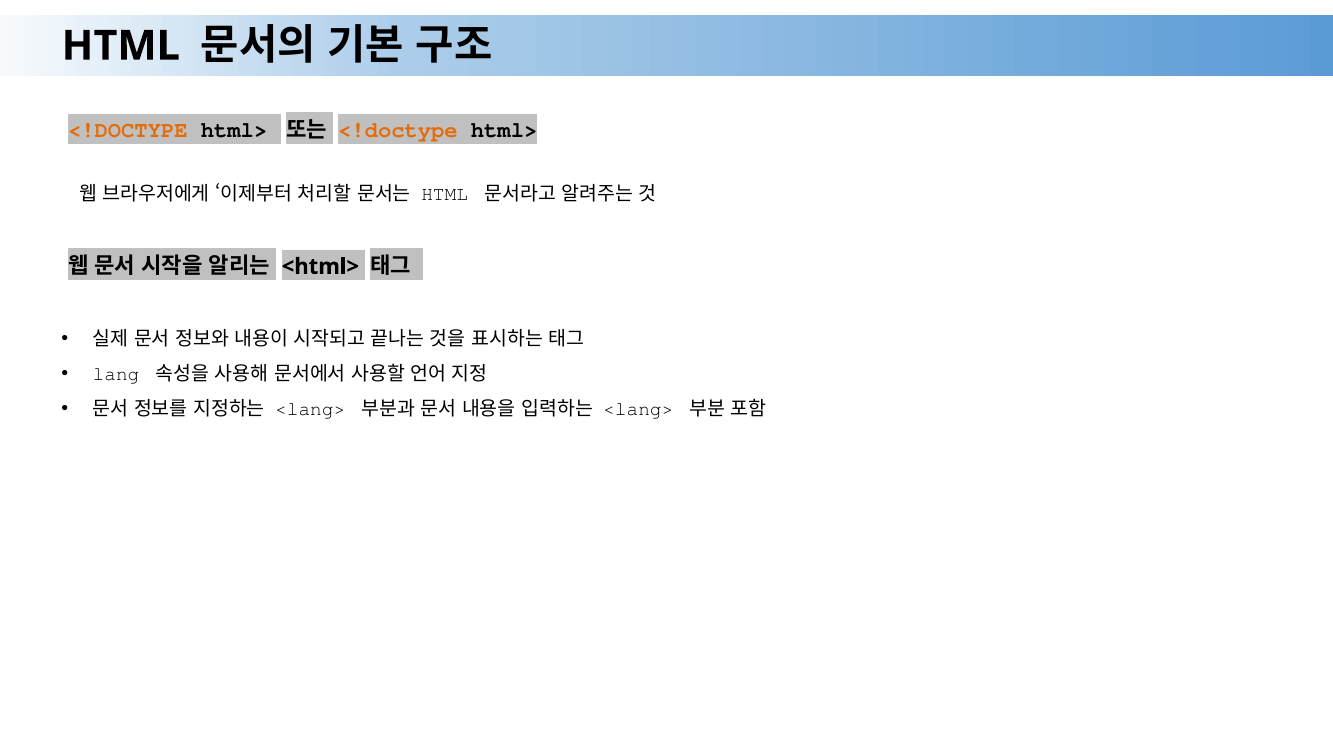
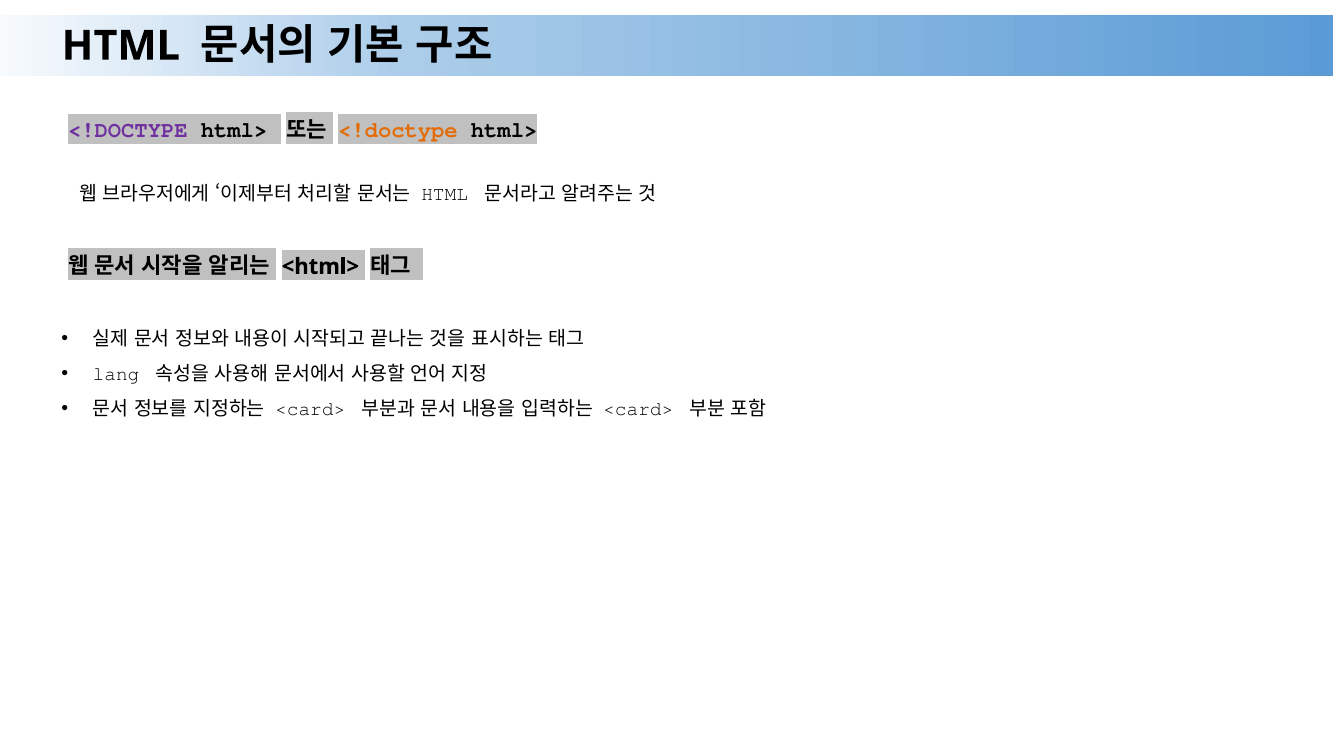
<!DOCTYPE colour: orange -> purple (128, 130)
<lang>: <lang> -> <card> (310, 409)
<lang>: <lang> -> <card> (638, 409)
